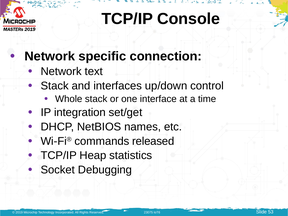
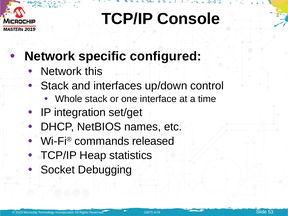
connection: connection -> configured (166, 56)
text: text -> this (94, 72)
